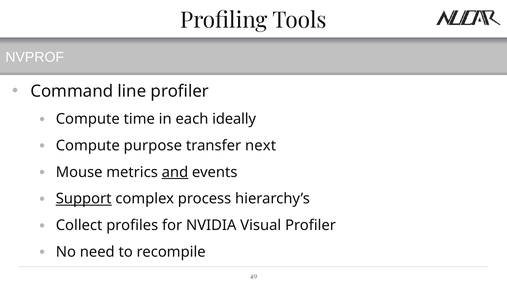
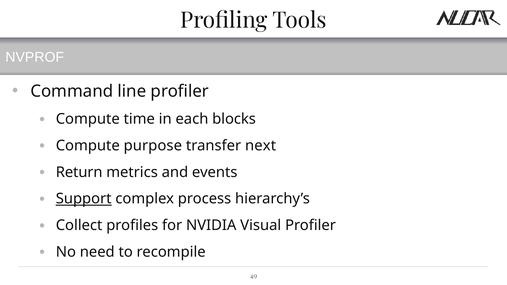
ideally: ideally -> blocks (234, 119)
Mouse: Mouse -> Return (79, 172)
and underline: present -> none (175, 172)
